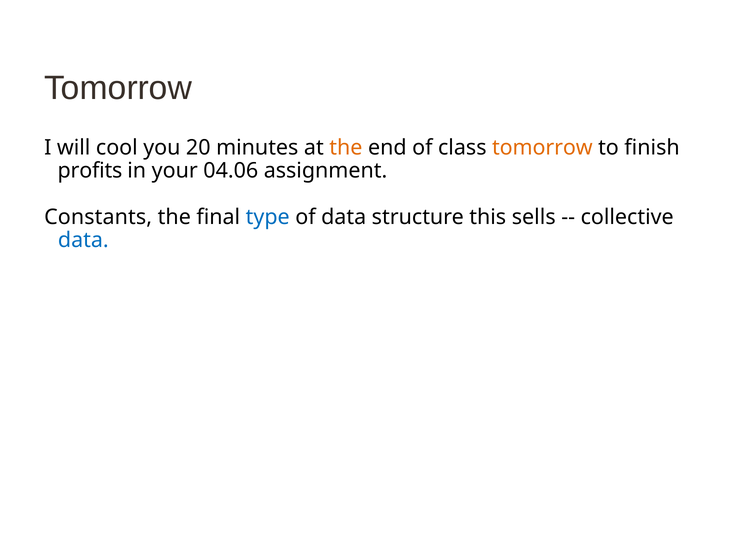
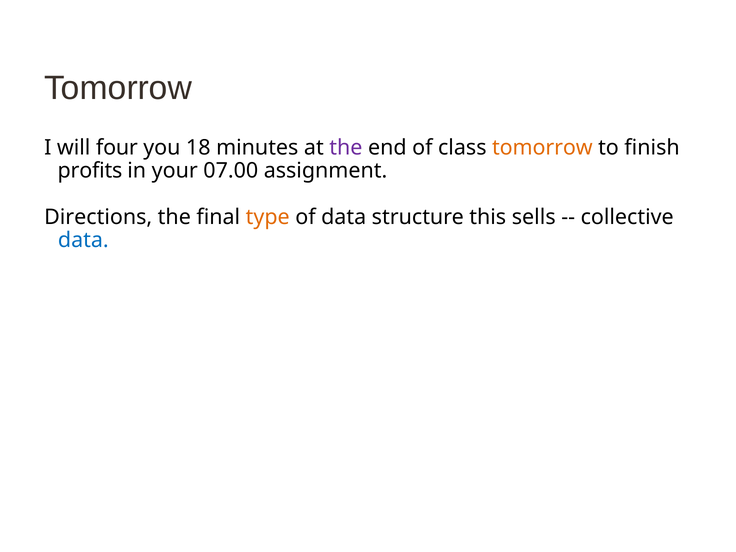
cool: cool -> four (117, 148)
20: 20 -> 18 (198, 148)
the colour: orange -> purple (346, 148)
04.06: 04.06 -> 07.00 (231, 171)
Constants: Constants -> Directions (98, 217)
type colour: blue -> orange (268, 217)
